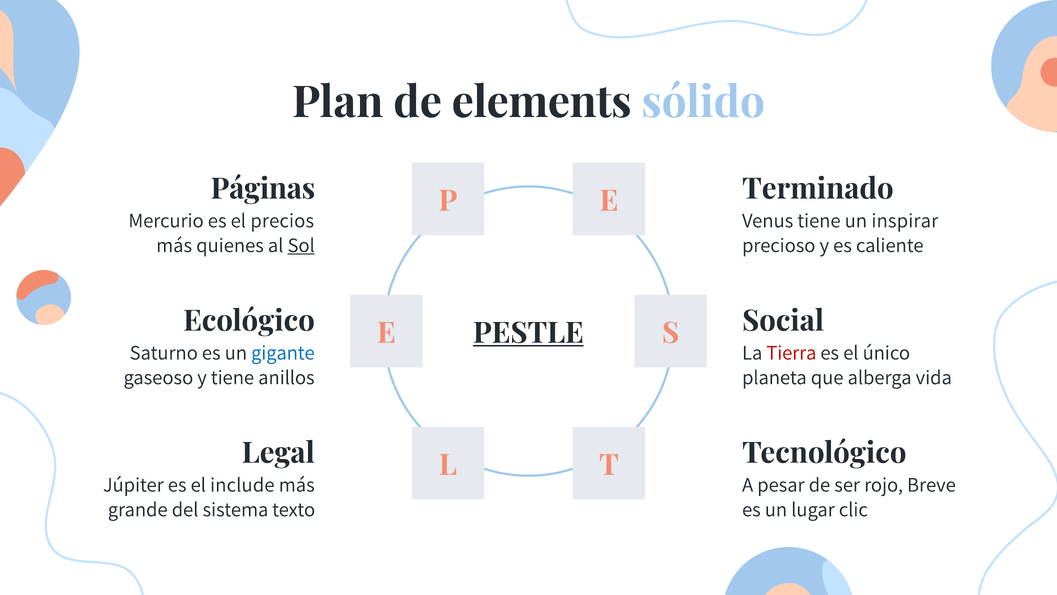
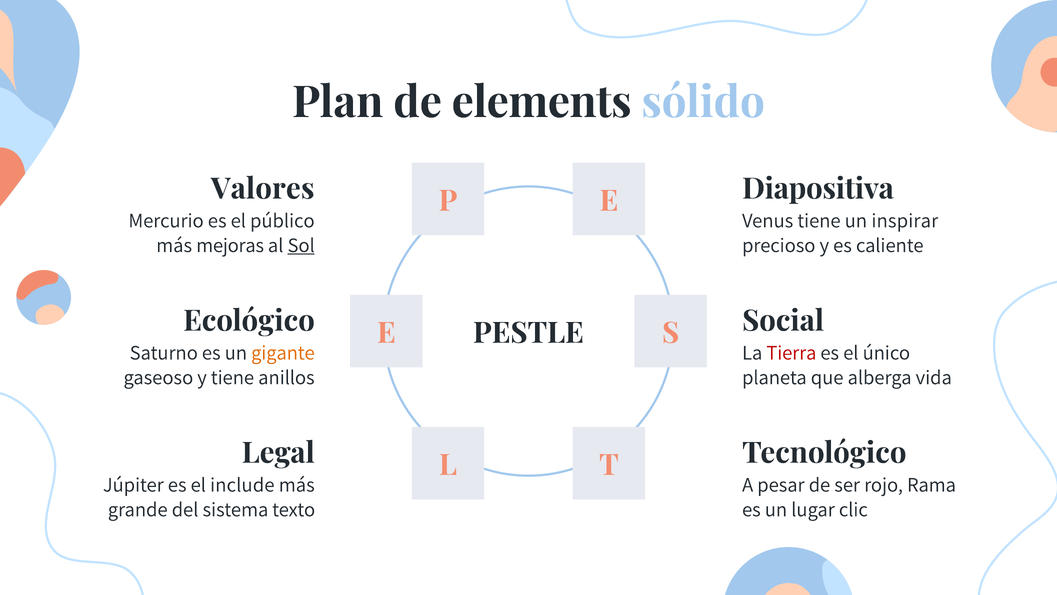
Páginas: Páginas -> Valores (263, 189)
Terminado: Terminado -> Diapositiva (818, 189)
precios: precios -> público (282, 220)
quienes: quienes -> mejoras (230, 245)
PESTLE underline: present -> none (528, 333)
gigante colour: blue -> orange (283, 352)
Breve: Breve -> Rama (931, 484)
